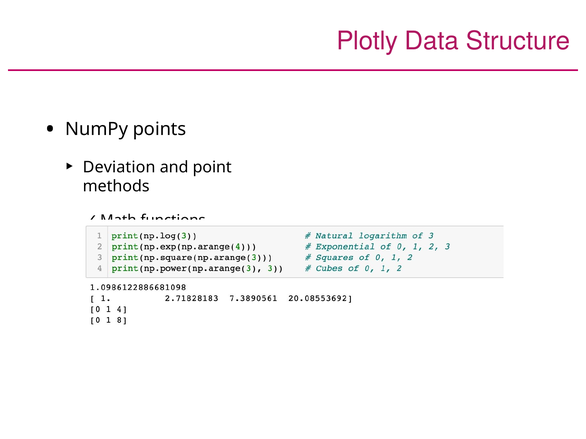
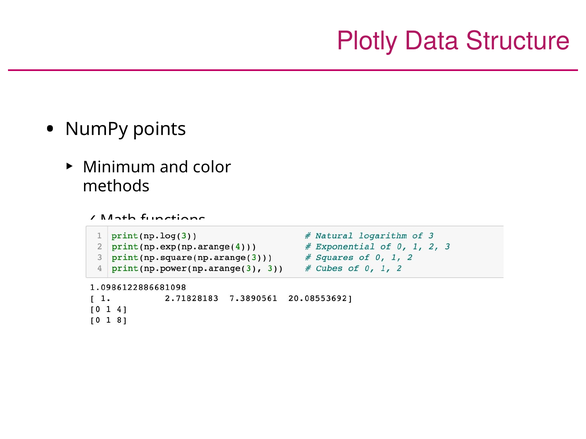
Deviation: Deviation -> Minimum (119, 167)
point: point -> color (212, 167)
